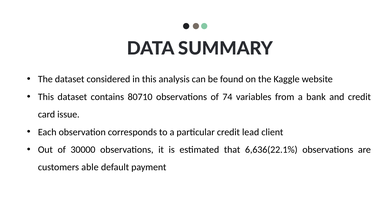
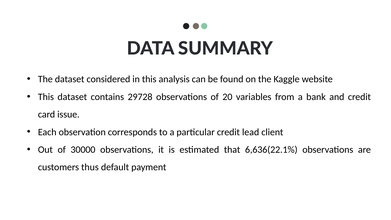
80710: 80710 -> 29728 (140, 97)
74: 74 -> 20 (227, 97)
able: able -> thus (90, 167)
